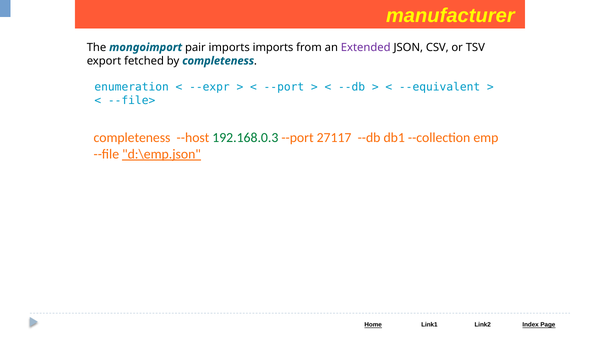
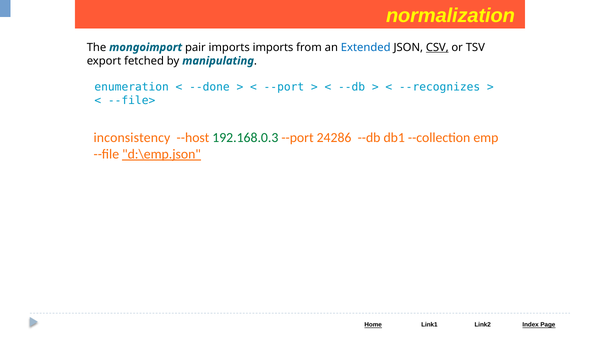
manufacturer: manufacturer -> normalization (450, 16)
Extended colour: purple -> blue (366, 47)
CSV underline: none -> present (437, 47)
by completeness: completeness -> manipulating (218, 61)
--expr: --expr -> --done (209, 87)
--equivalent: --equivalent -> --recognizes (440, 87)
completeness: completeness -> inconsistency (132, 137)
27117: 27117 -> 24286 (334, 137)
